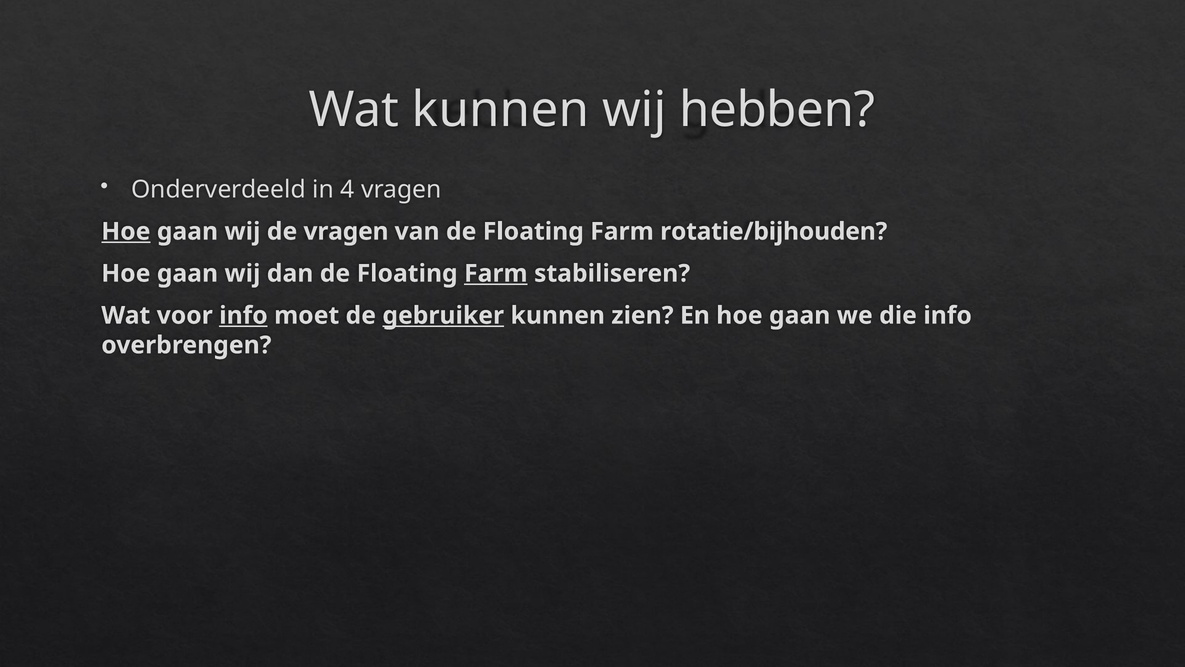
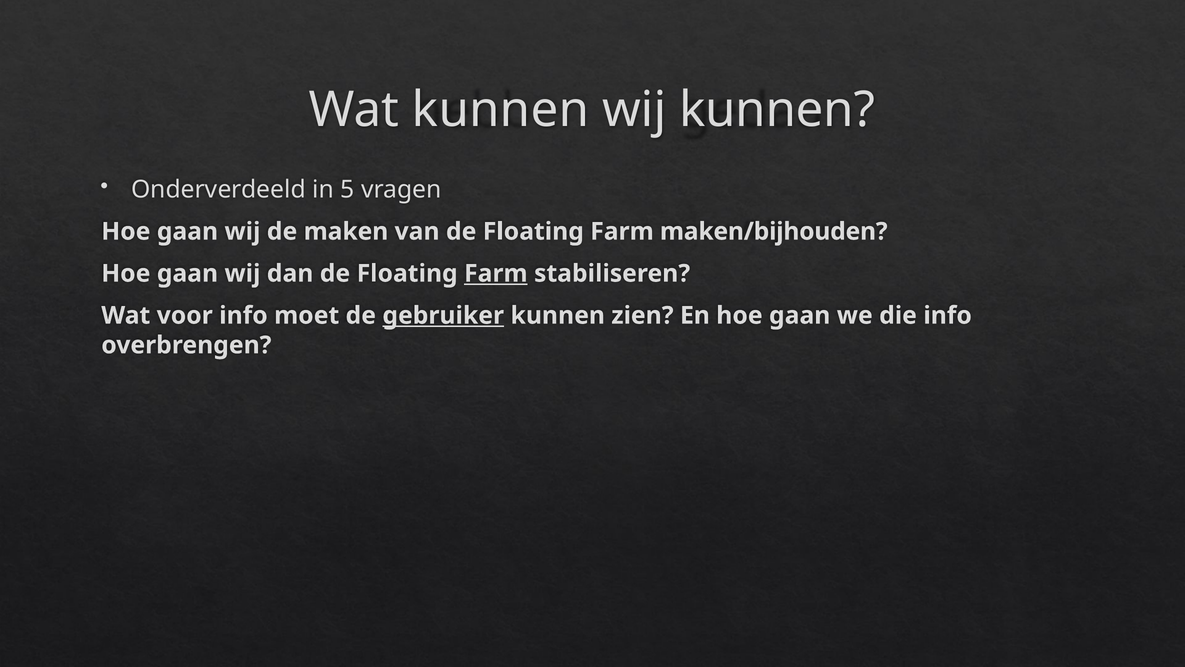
wij hebben: hebben -> kunnen (777, 110)
4: 4 -> 5 (348, 189)
Hoe underline: present -> none (126, 231)
de vragen: vragen -> maken (346, 231)
rotatie/bijhouden: rotatie/bijhouden -> maken/bijhouden (774, 231)
info underline: present -> none (243, 315)
